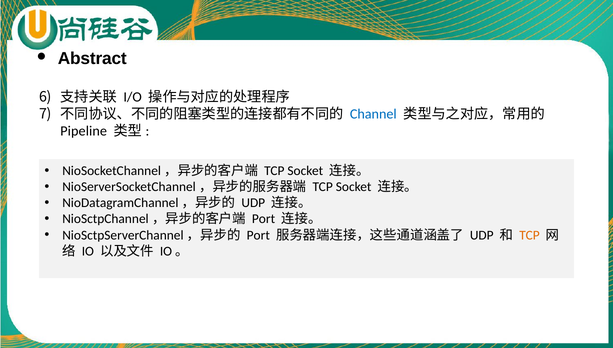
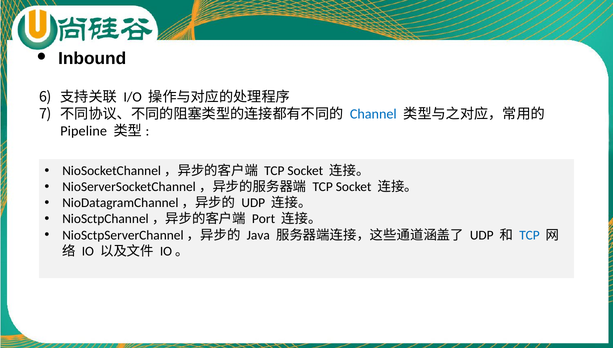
Abstract: Abstract -> Inbound (92, 59)
Port: Port -> Java (258, 235)
TCP colour: orange -> blue (530, 235)
